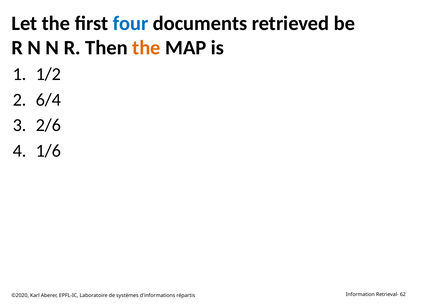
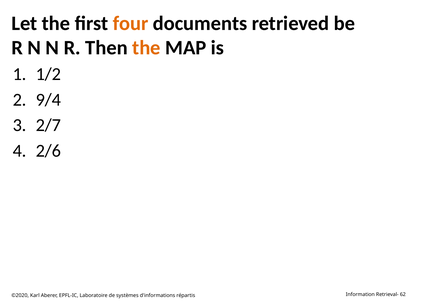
four colour: blue -> orange (131, 23)
6/4: 6/4 -> 9/4 (48, 100)
2/6: 2/6 -> 2/7 (48, 125)
1/6: 1/6 -> 2/6 (48, 151)
